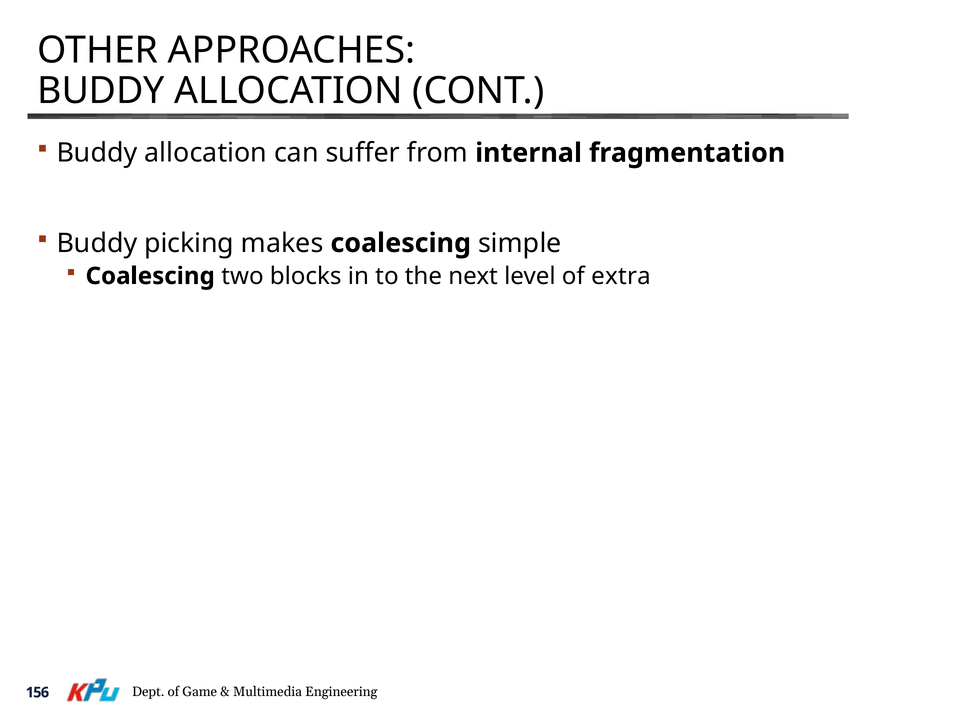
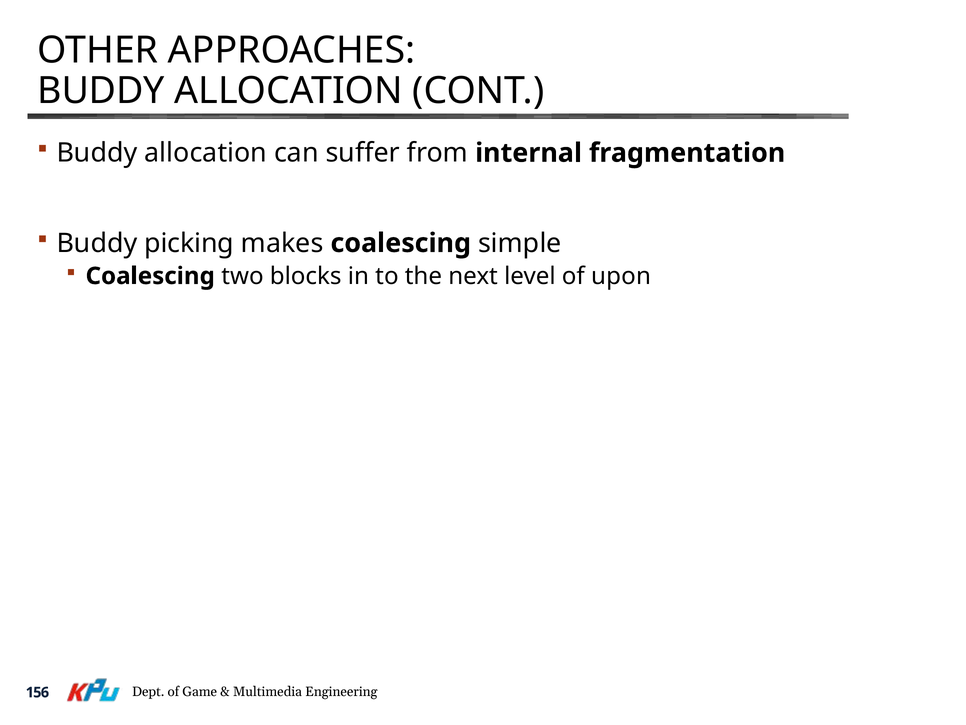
extra: extra -> upon (621, 276)
